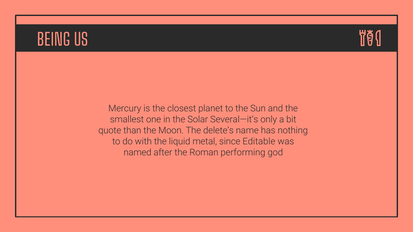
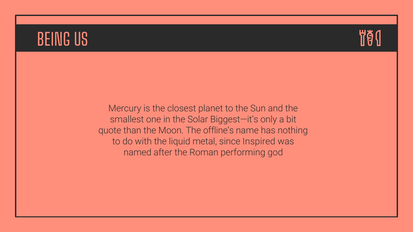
Several—it’s: Several—it’s -> Biggest—it’s (234, 120)
delete’s: delete’s -> offline’s (218, 131)
Editable: Editable -> Inspired (259, 142)
